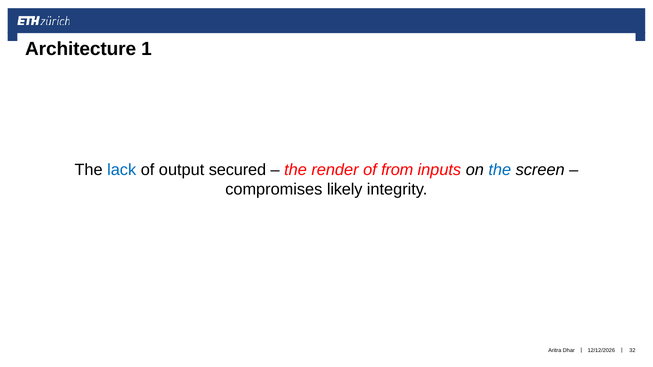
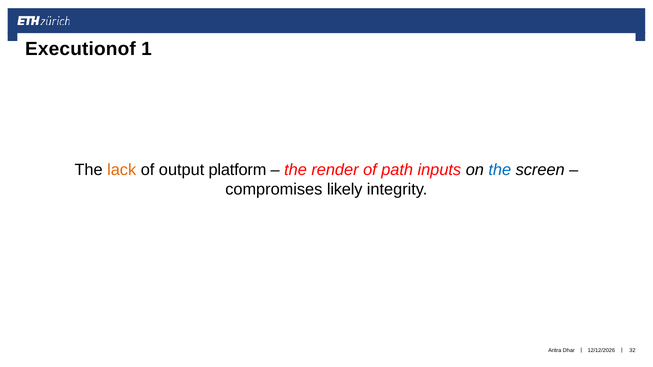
Architecture: Architecture -> Executionof (80, 49)
lack colour: blue -> orange (122, 170)
secured: secured -> platform (237, 170)
from: from -> path (397, 170)
